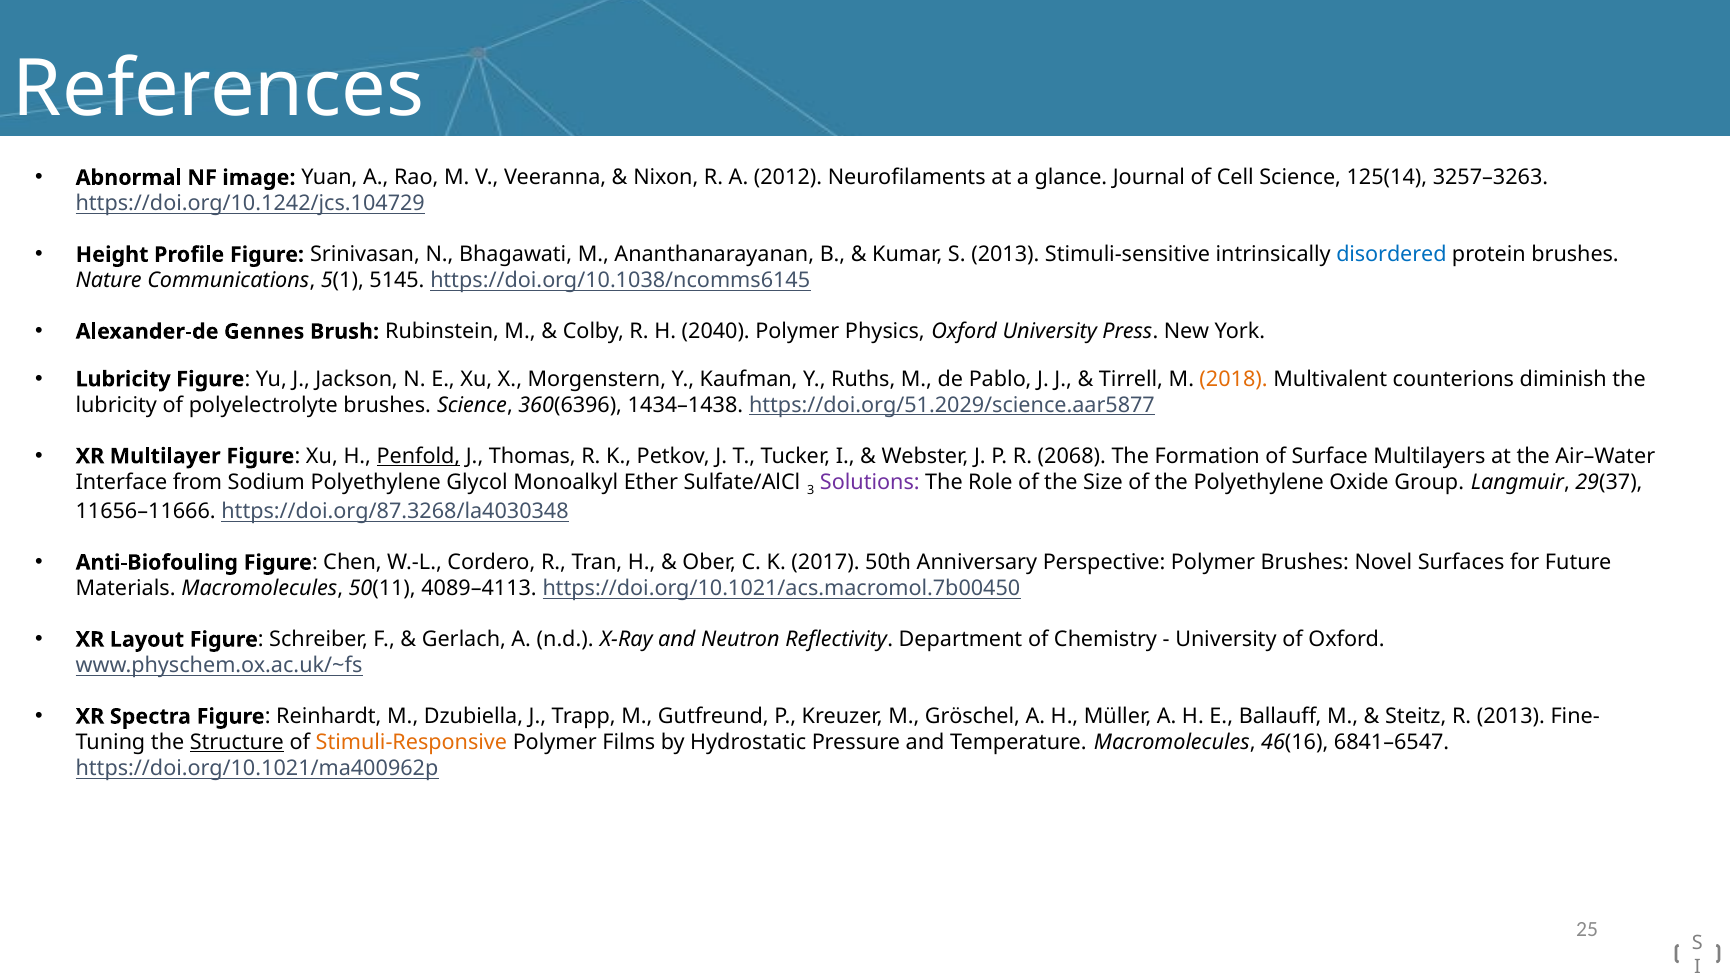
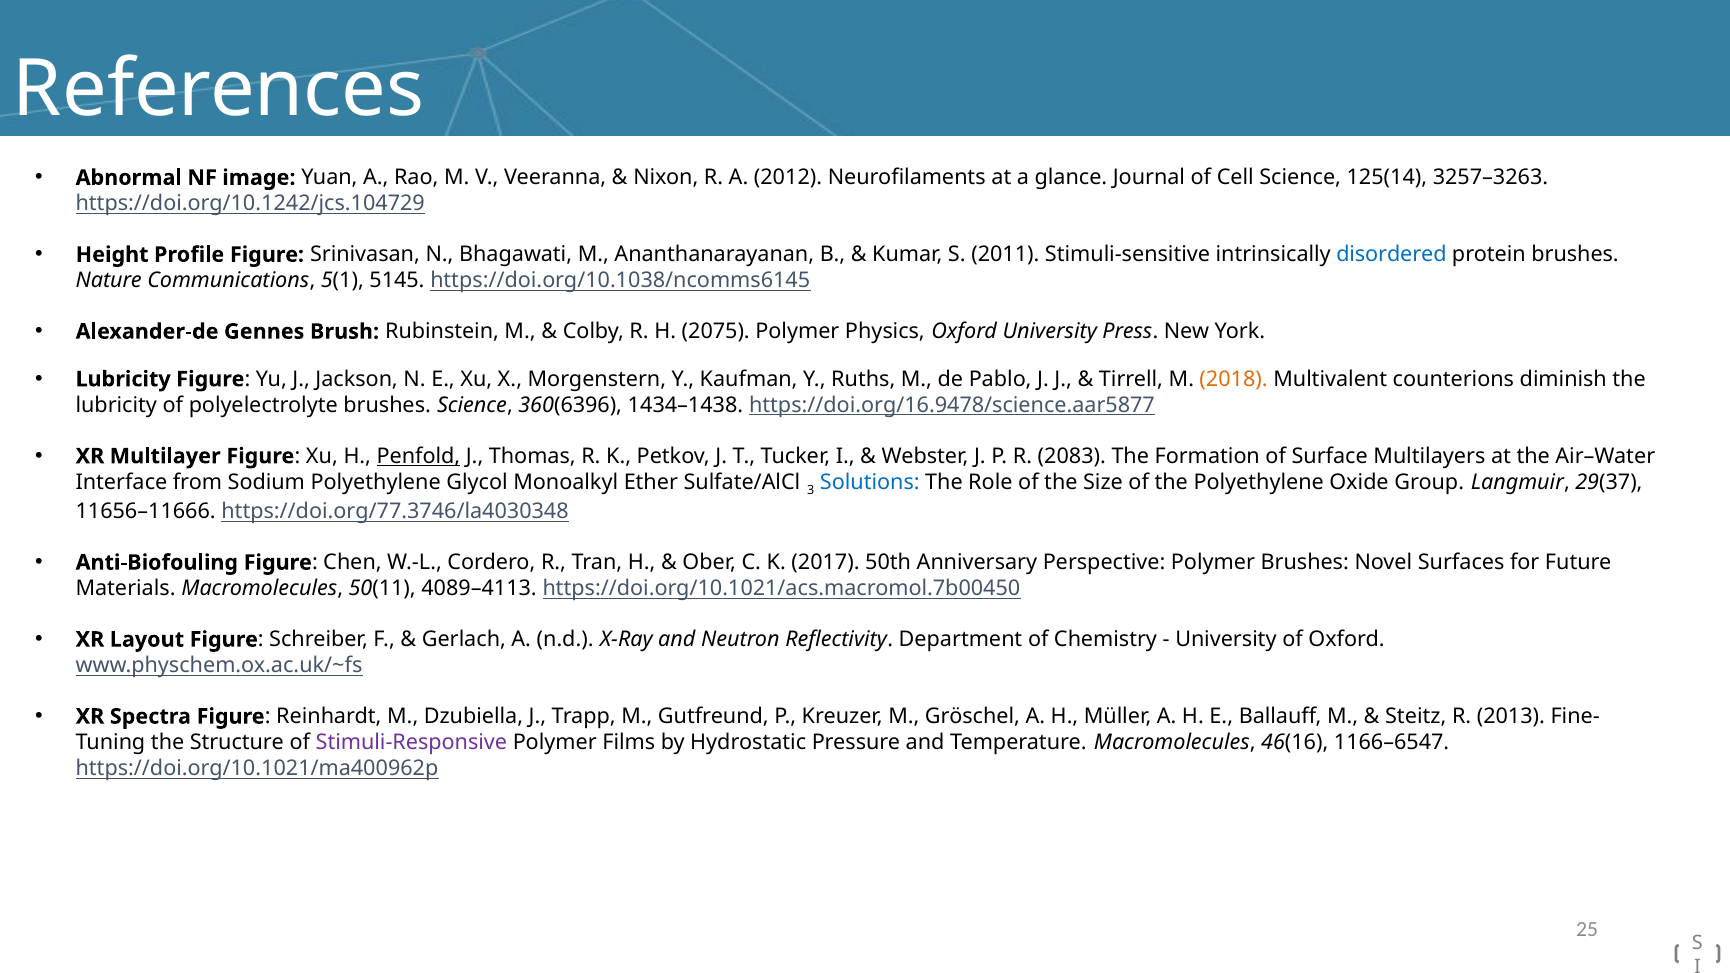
S 2013: 2013 -> 2011 (1005, 255)
2040: 2040 -> 2075 (716, 332)
https://doi.org/51.2029/science.aar5877: https://doi.org/51.2029/science.aar5877 -> https://doi.org/16.9478/science.aar5877 (952, 405)
2068: 2068 -> 2083 (1072, 456)
Solutions colour: purple -> blue (870, 482)
https://doi.org/87.3268/la4030348: https://doi.org/87.3268/la4030348 -> https://doi.org/77.3746/la4030348 (395, 512)
Structure underline: present -> none (237, 743)
Stimuli-Responsive colour: orange -> purple (411, 743)
6841–6547: 6841–6547 -> 1166–6547 (1392, 743)
